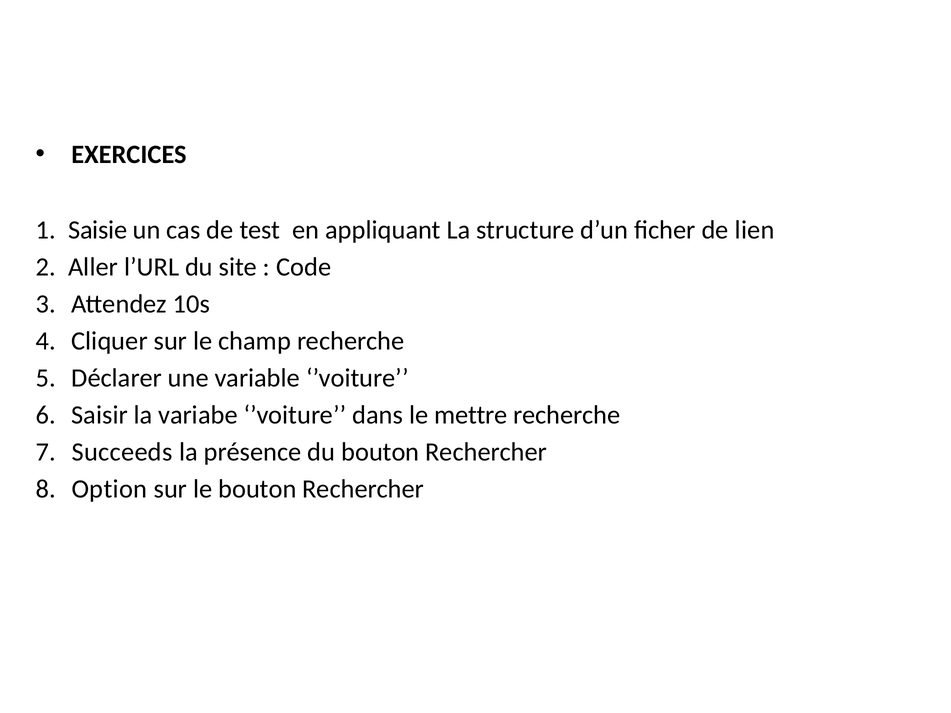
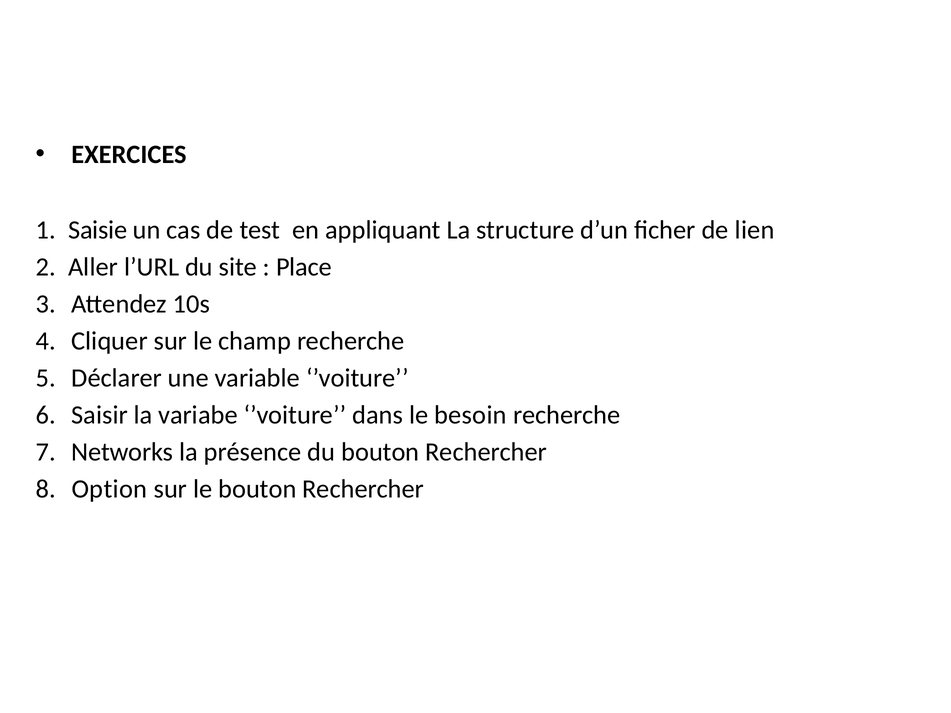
Code: Code -> Place (304, 267)
mettre: mettre -> besoin (471, 415)
Succeeds: Succeeds -> Networks (122, 452)
